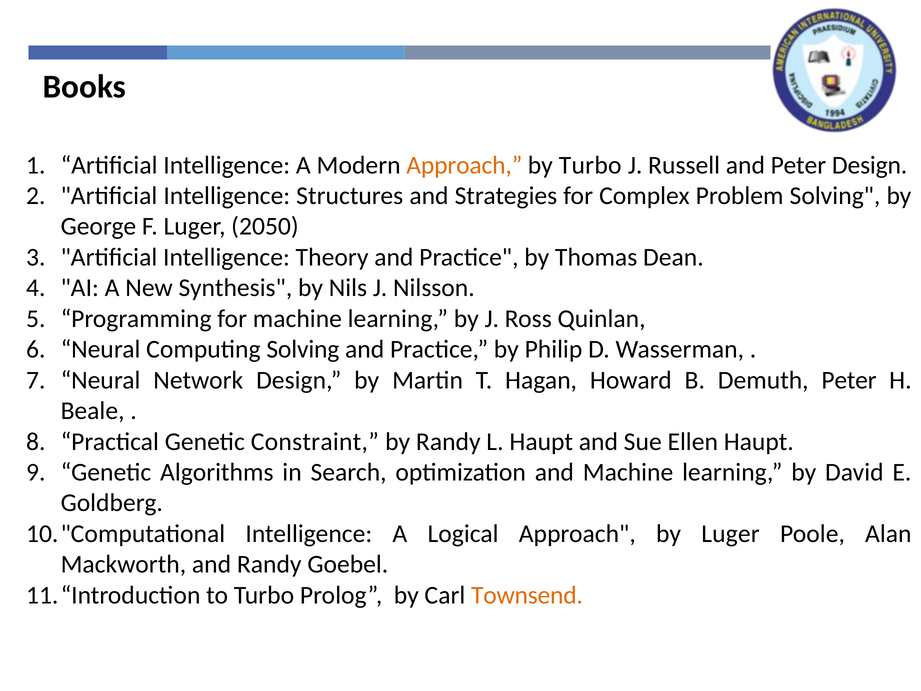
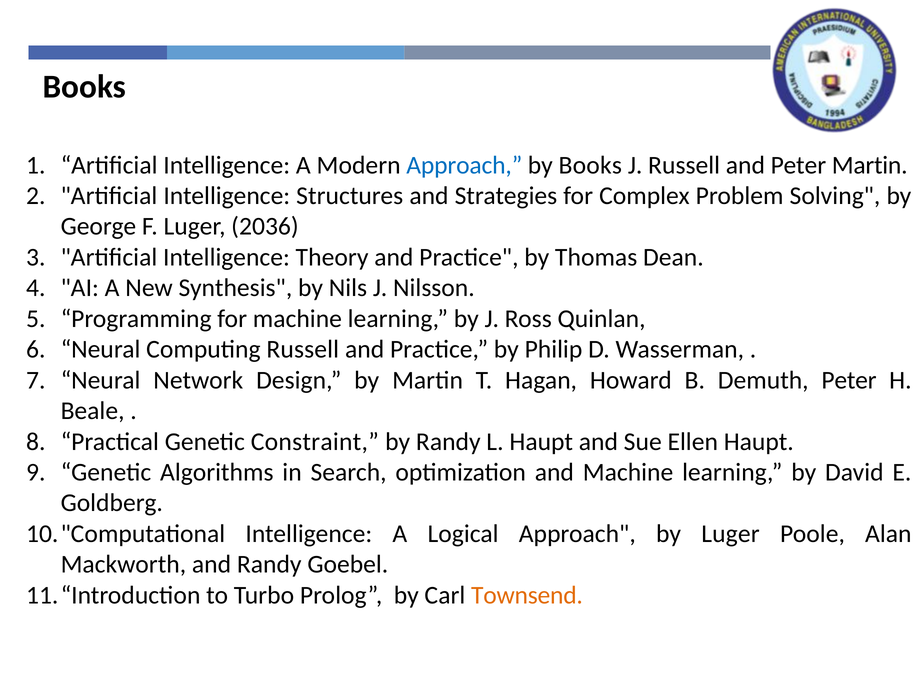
Approach colour: orange -> blue (464, 165)
by Turbo: Turbo -> Books (590, 165)
Peter Design: Design -> Martin (870, 165)
2050: 2050 -> 2036 (265, 226)
Computing Solving: Solving -> Russell (303, 349)
